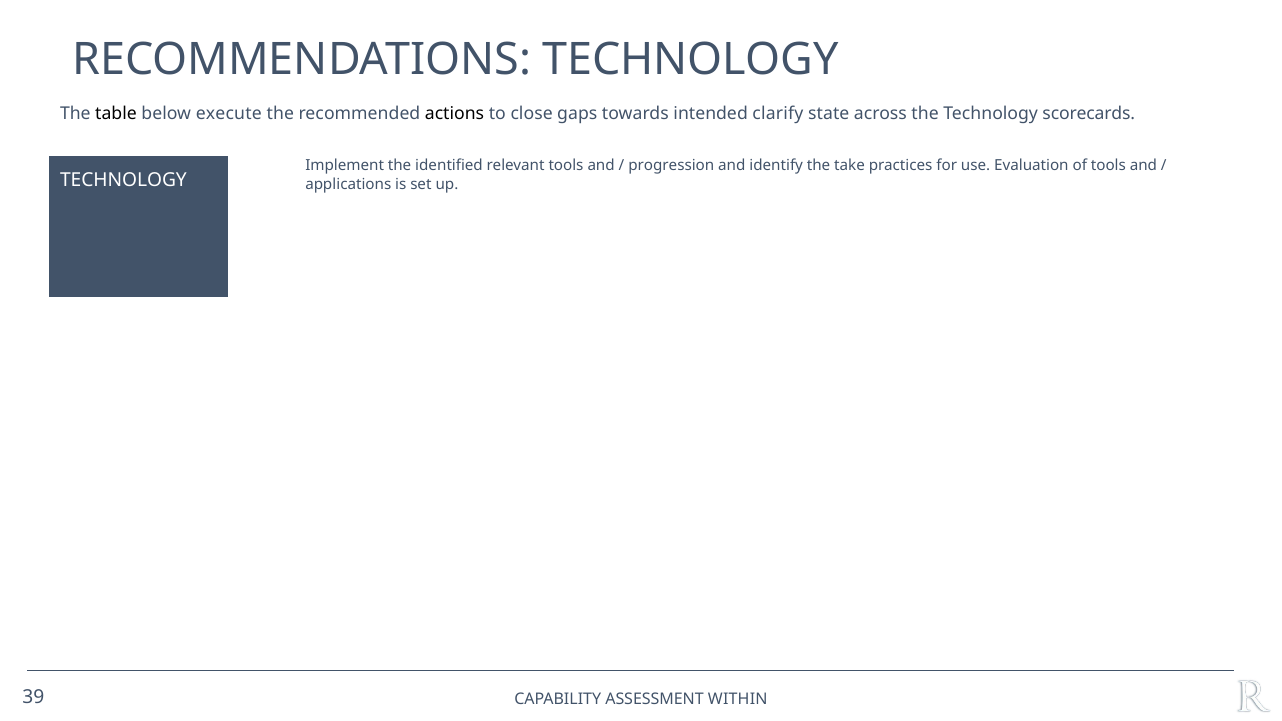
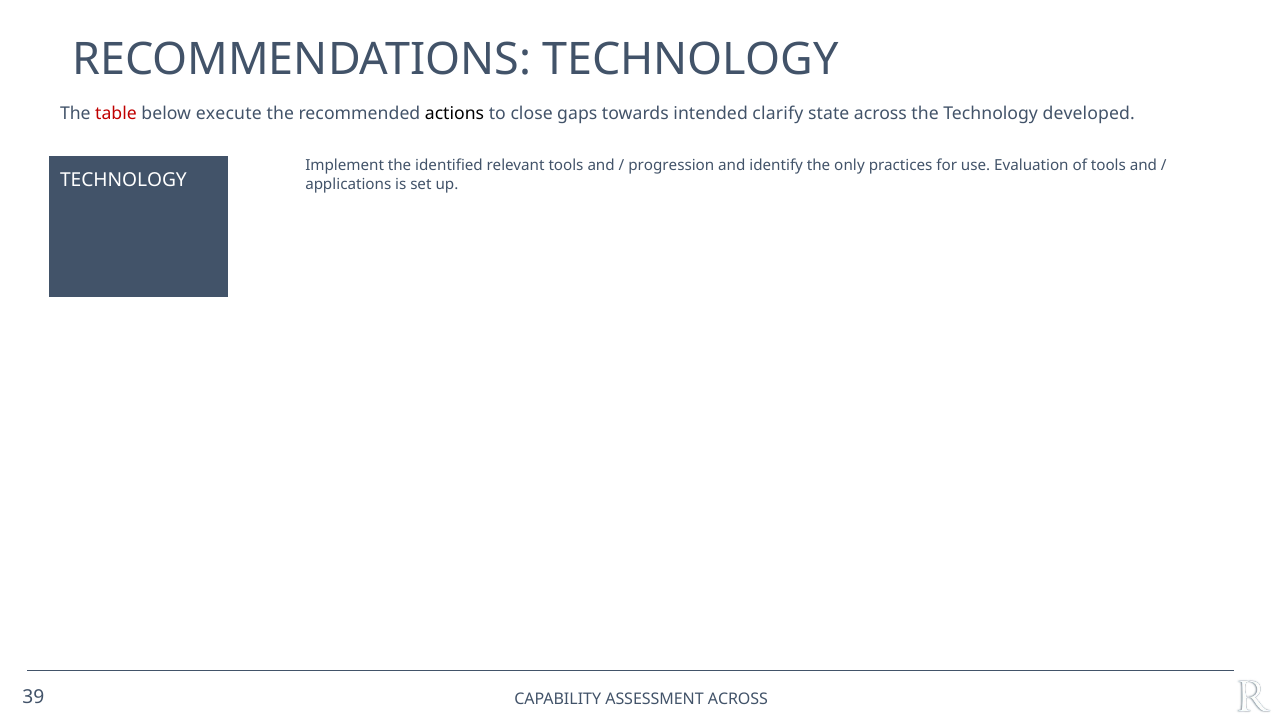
table colour: black -> red (116, 113)
scorecards: scorecards -> developed (1089, 113)
take: take -> only (849, 166)
ASSESSMENT WITHIN: WITHIN -> ACROSS (738, 699)
